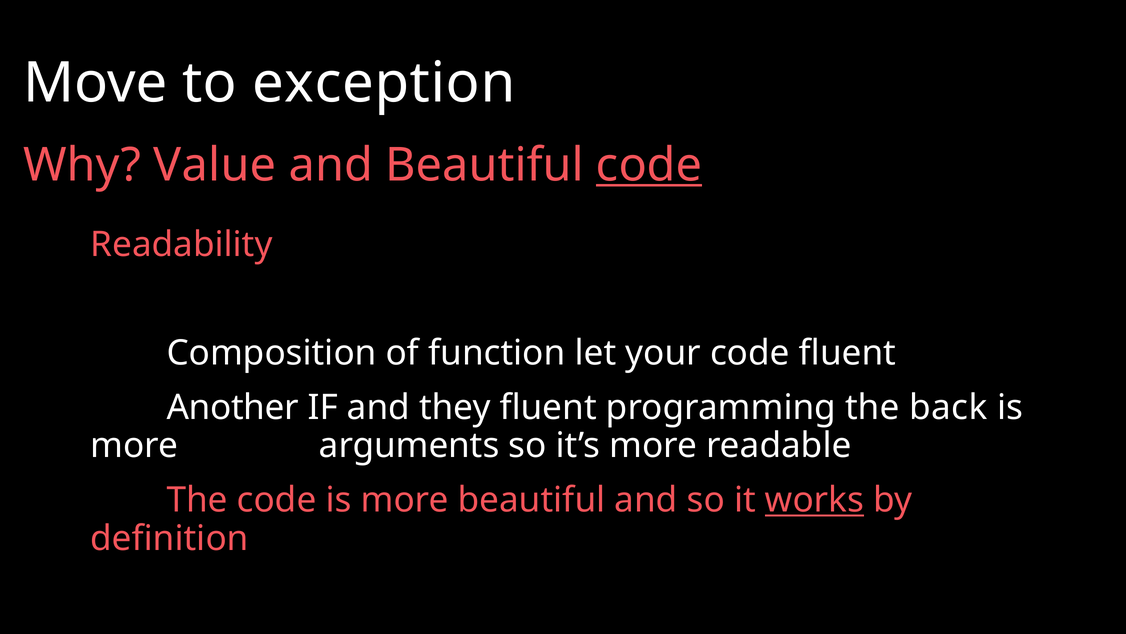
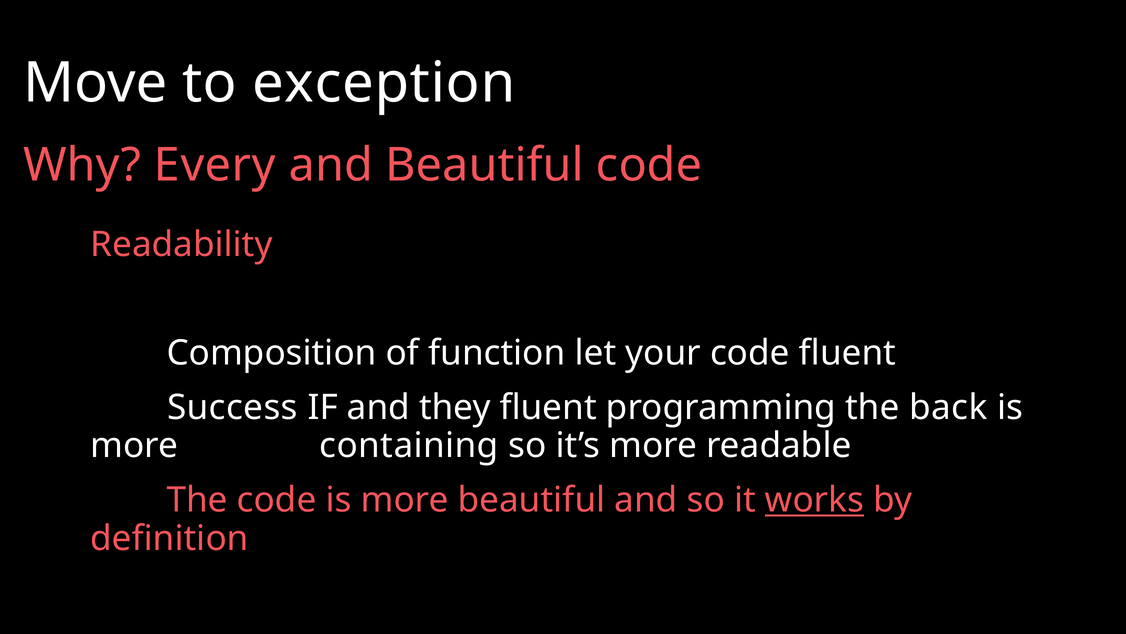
Value: Value -> Every (215, 165)
code underline: present -> none (649, 165)
Another: Another -> Success (232, 407)
arguments: arguments -> containing (409, 445)
